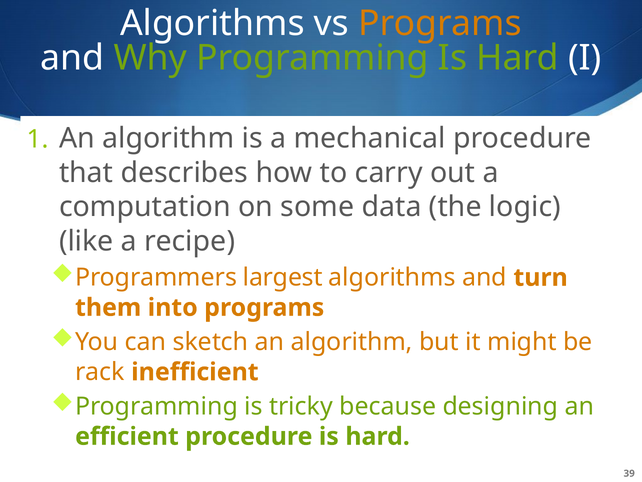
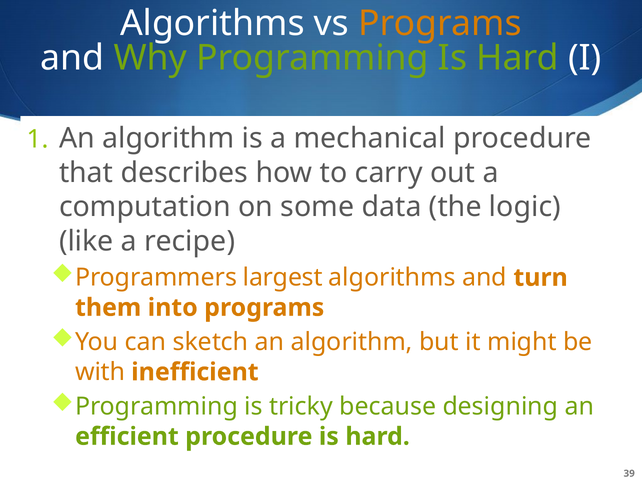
rack: rack -> with (100, 372)
